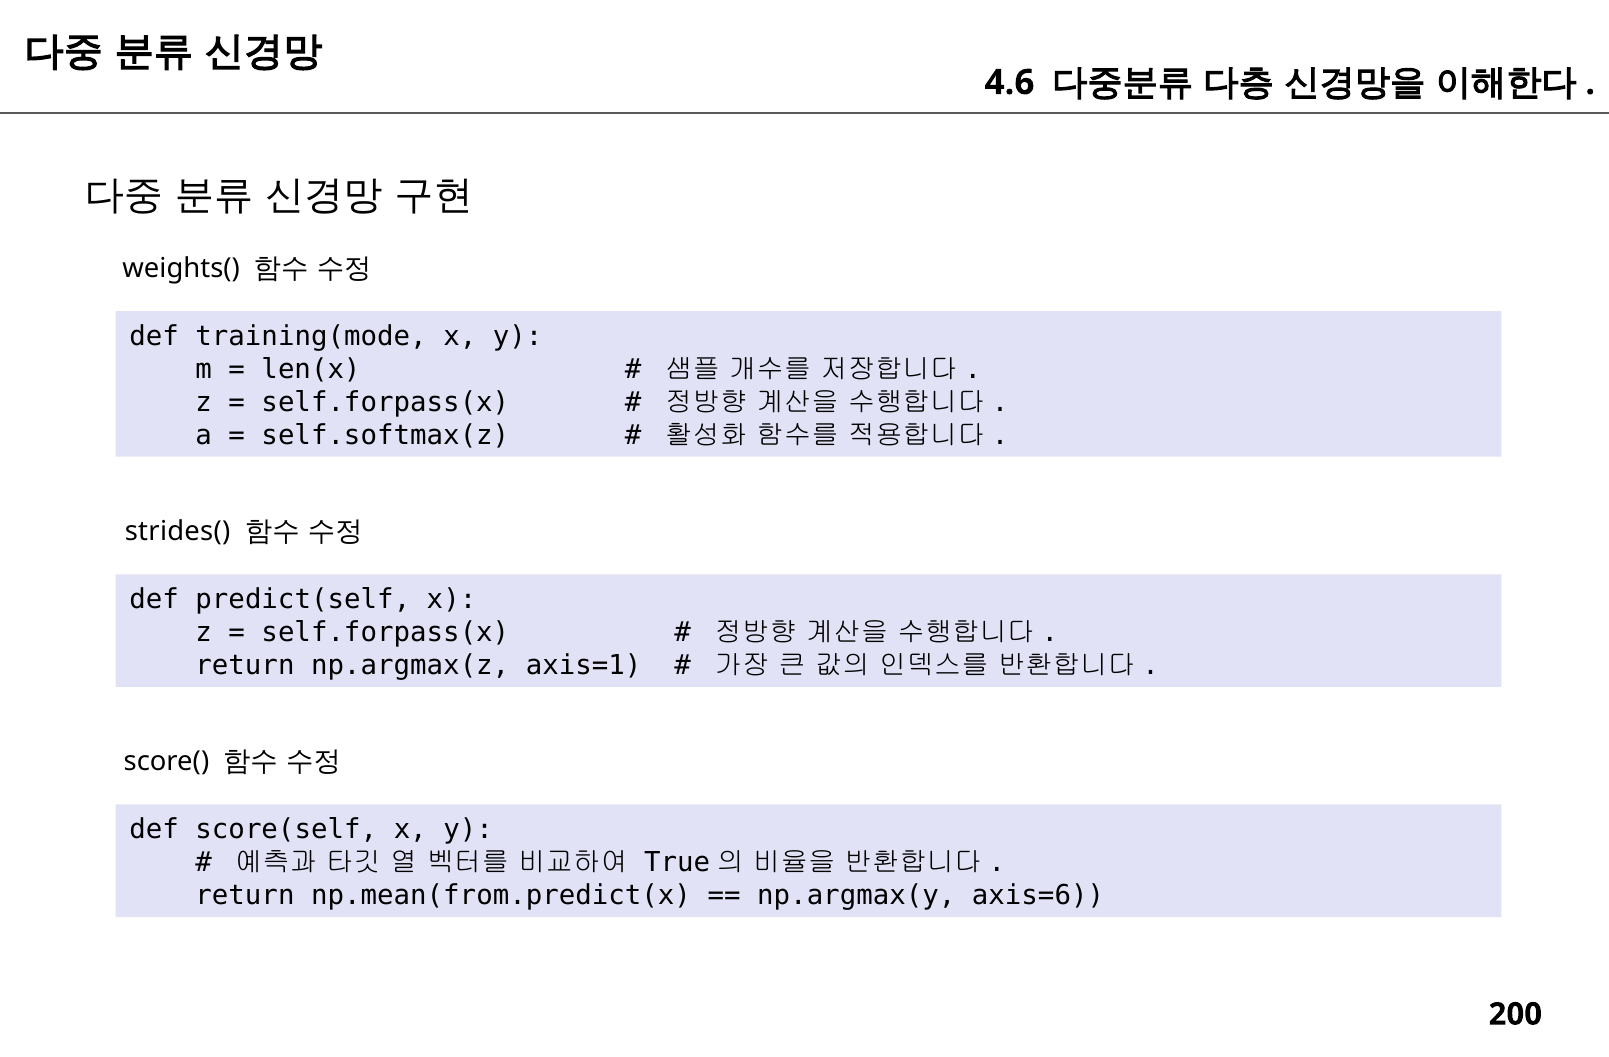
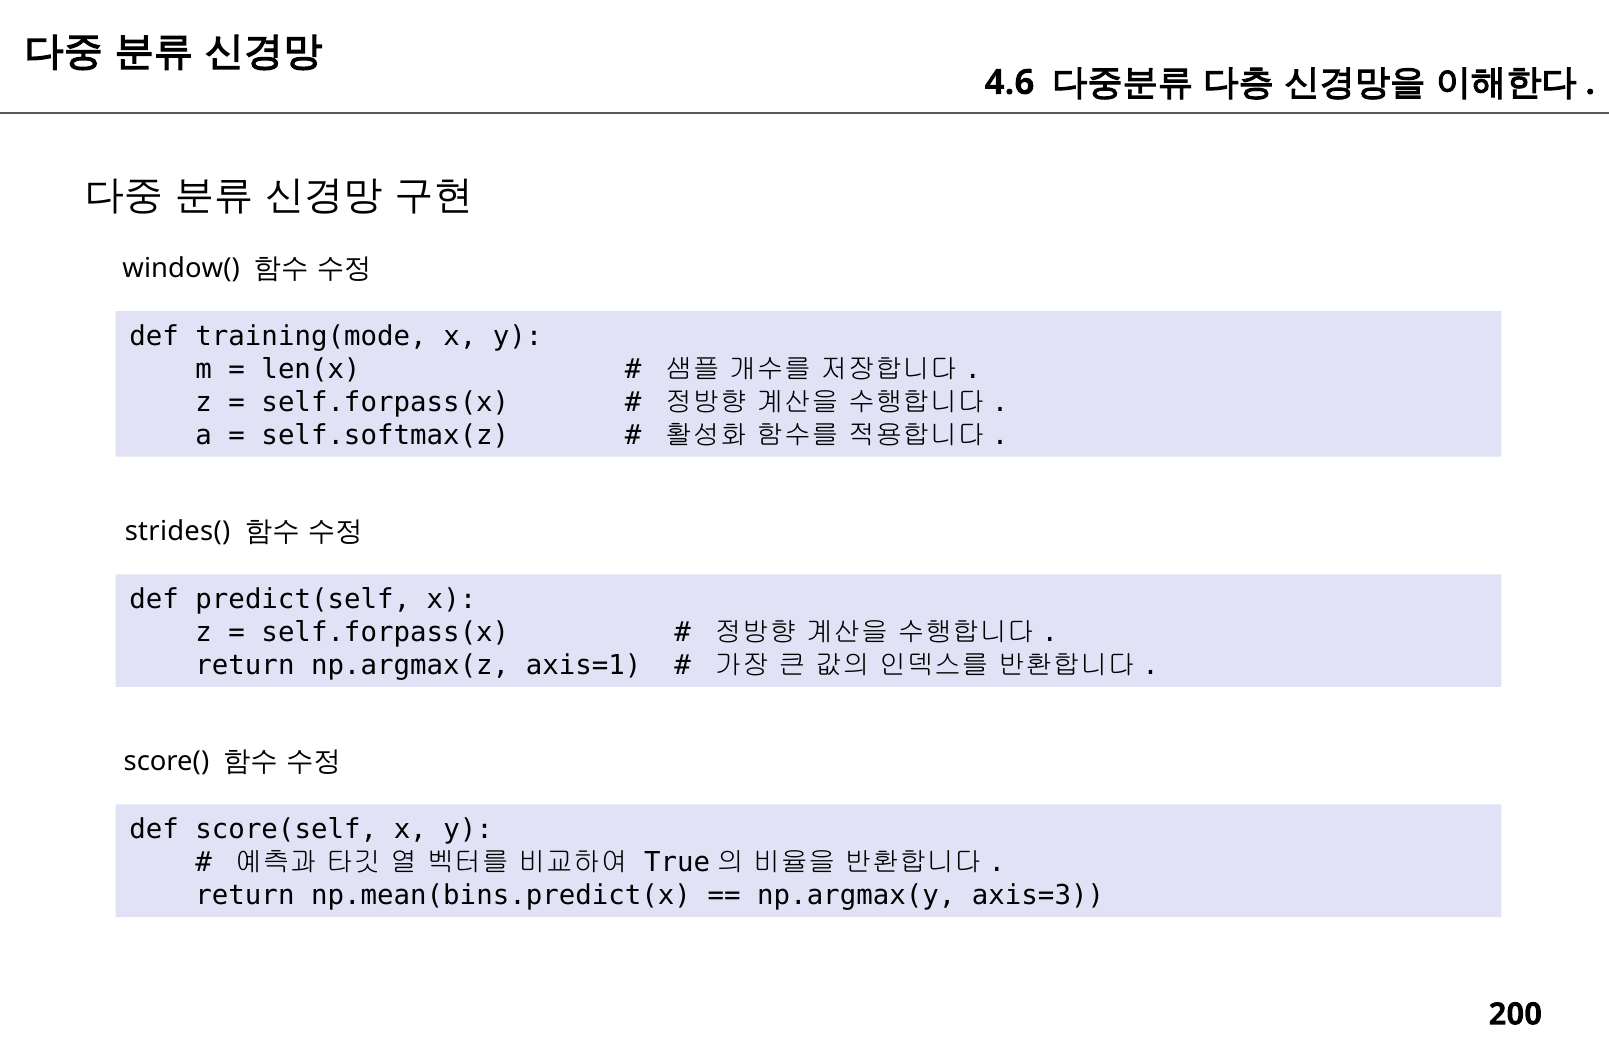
weights(: weights( -> window( (181, 268)
np.mean(from.predict(x: np.mean(from.predict(x -> np.mean(bins.predict(x (501, 895)
axis=6: axis=6 -> axis=3 (1038, 895)
